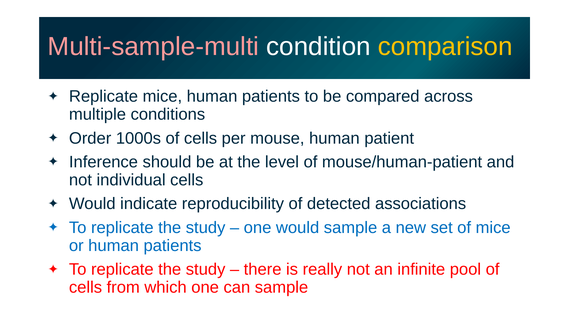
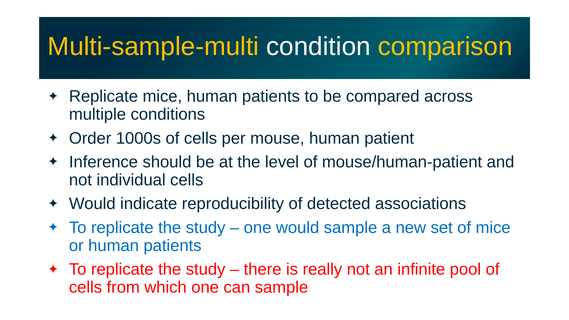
Multi-sample-multi colour: pink -> yellow (153, 47)
